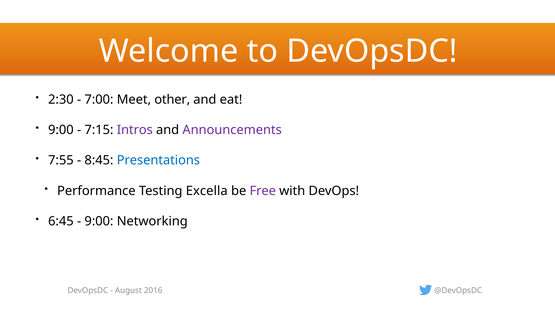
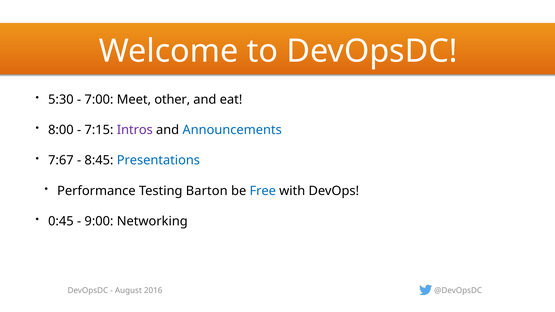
2:30: 2:30 -> 5:30 (61, 100)
9:00: 9:00 -> 8:00 (61, 130)
Announcements colour: purple -> blue (232, 130)
7:55: 7:55 -> 7:67 (61, 160)
Excella: Excella -> Barton (207, 191)
Free colour: purple -> blue (263, 191)
6:45: 6:45 -> 0:45 (61, 221)
